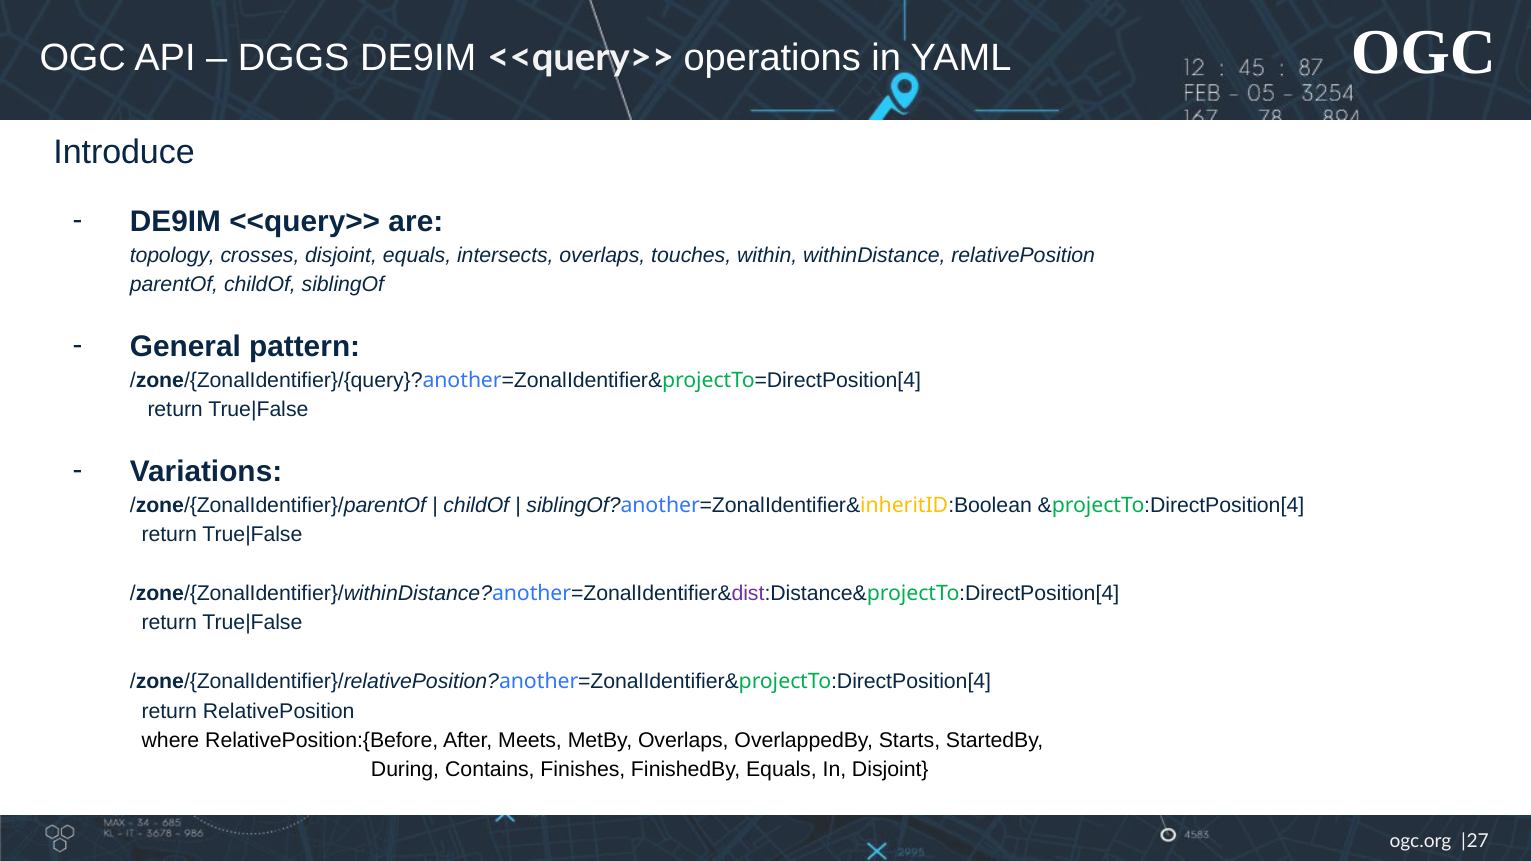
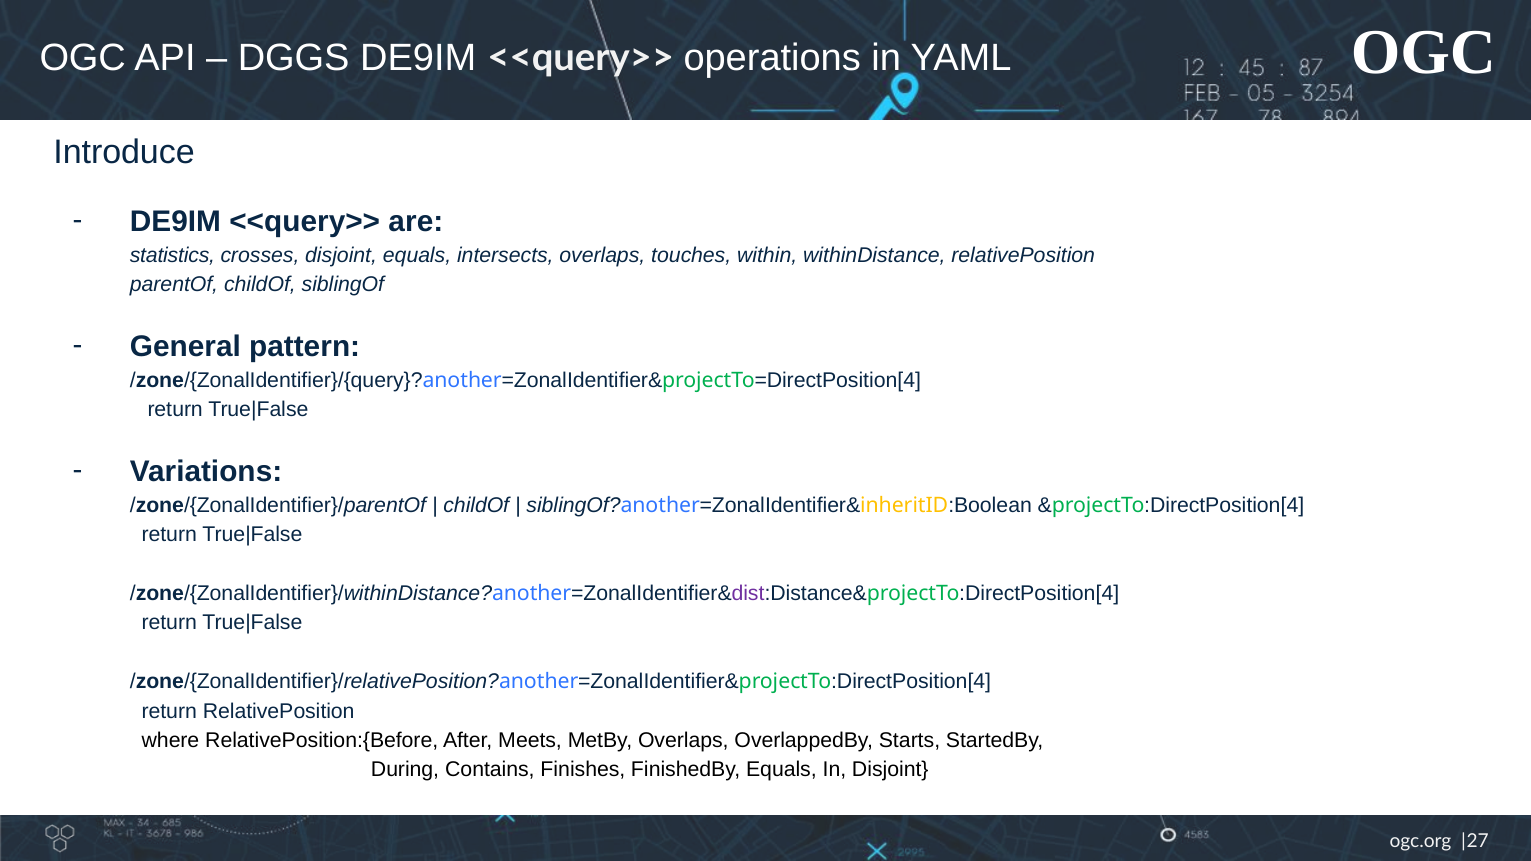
topology: topology -> statistics (172, 255)
